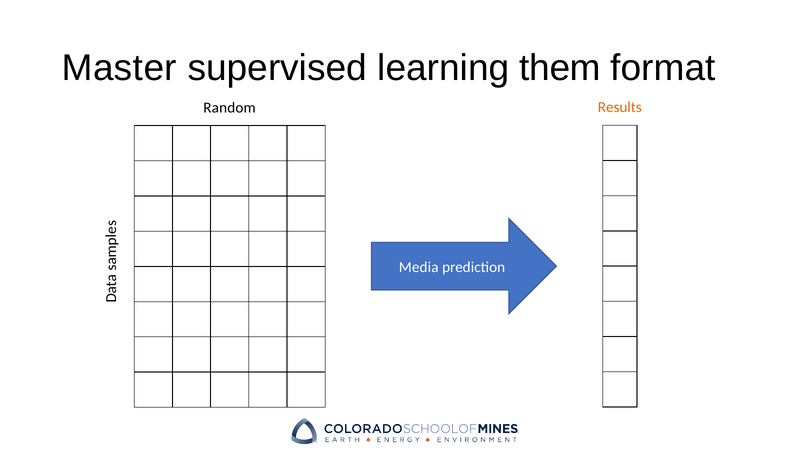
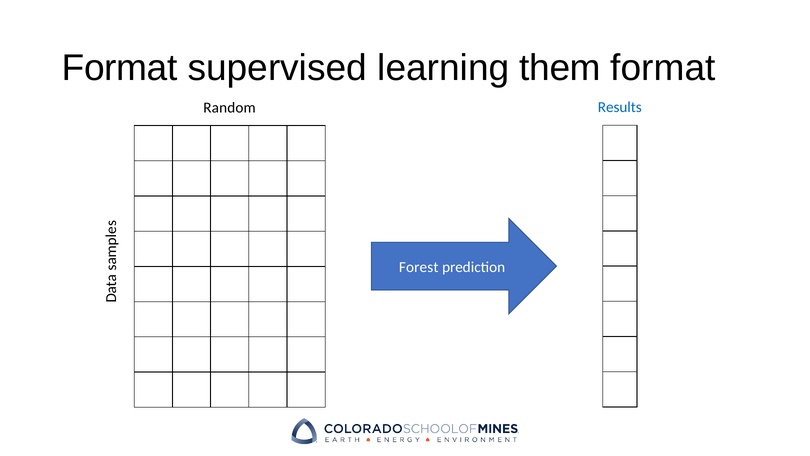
Master: Master -> Format (120, 68)
Results colour: orange -> blue (620, 107)
Media: Media -> Forest (419, 267)
